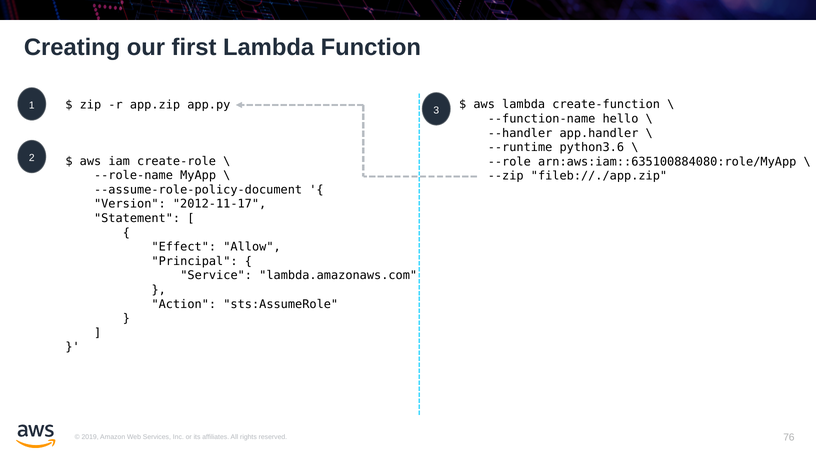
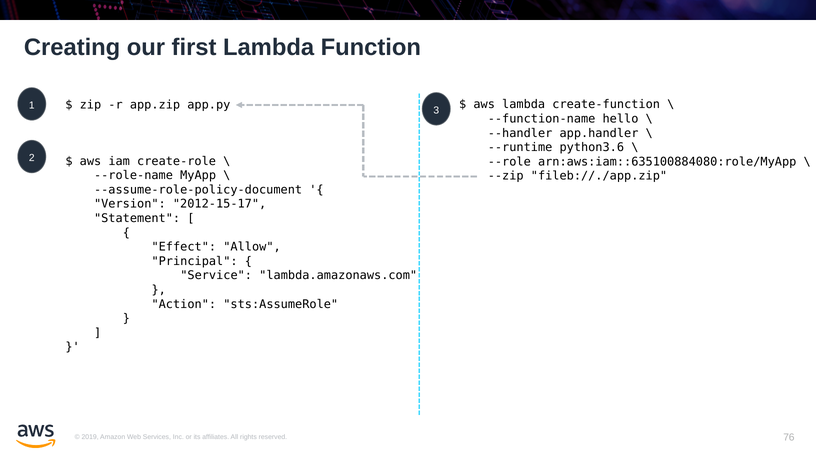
2012-11-17: 2012-11-17 -> 2012-15-17 (220, 204)
